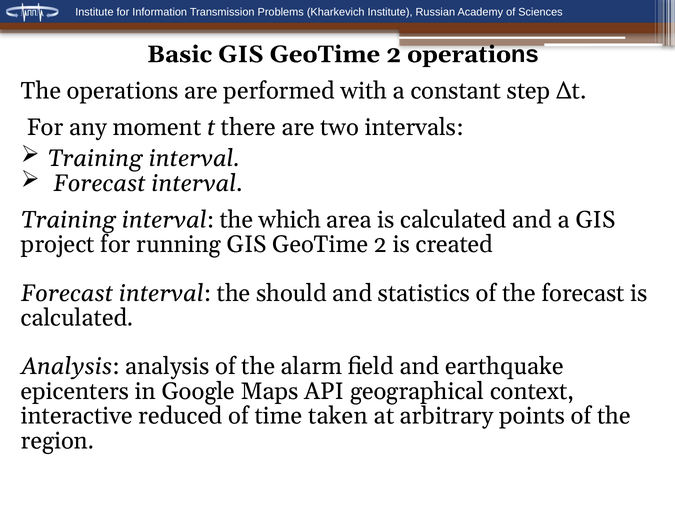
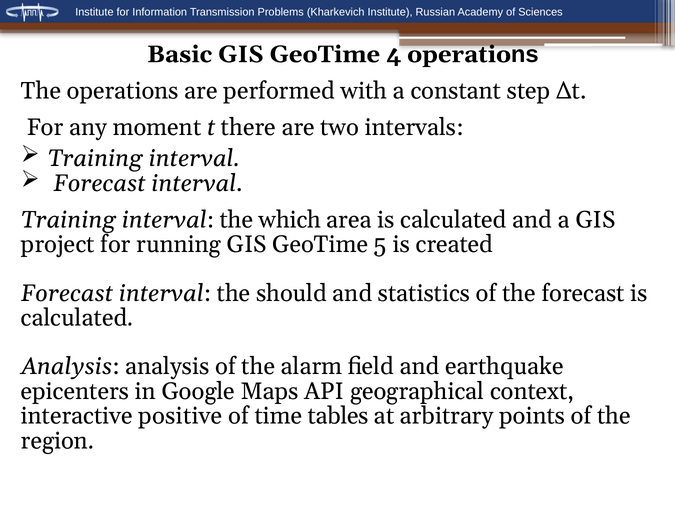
Basic GIS GeoTime 2: 2 -> 4 (394, 54)
running GIS GeoTime 2: 2 -> 5 (380, 245)
reduced: reduced -> positive (180, 416)
taken: taken -> tables (338, 416)
